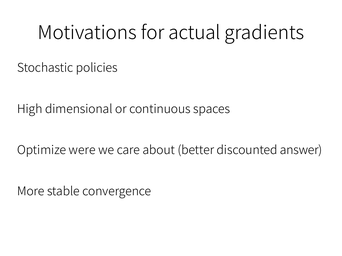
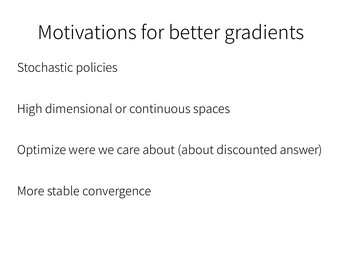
actual: actual -> better (194, 33)
about better: better -> about (196, 150)
